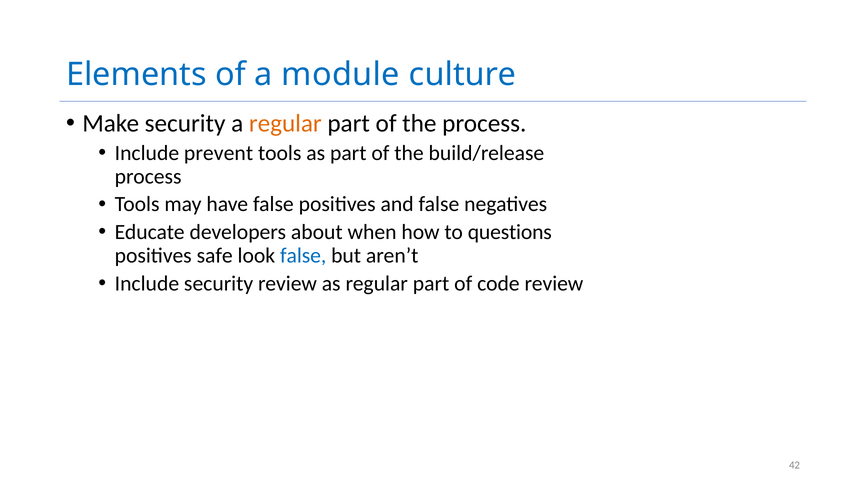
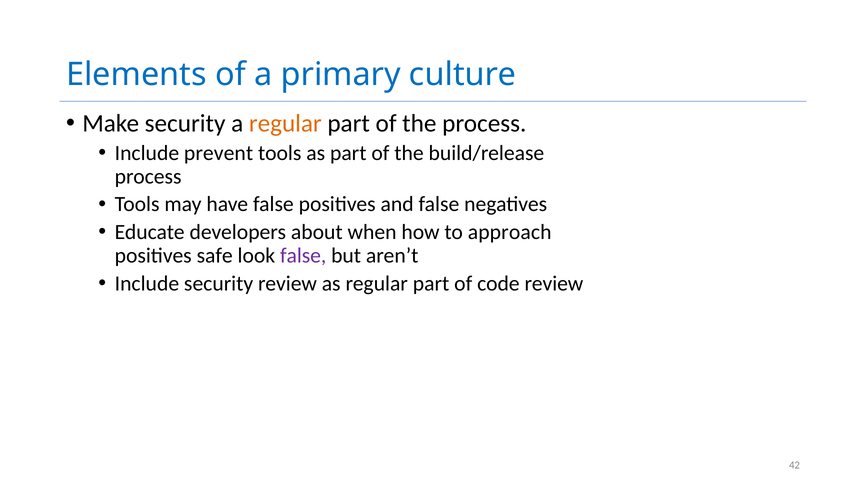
module: module -> primary (341, 74)
questions: questions -> approach (510, 232)
false colour: blue -> purple (303, 256)
